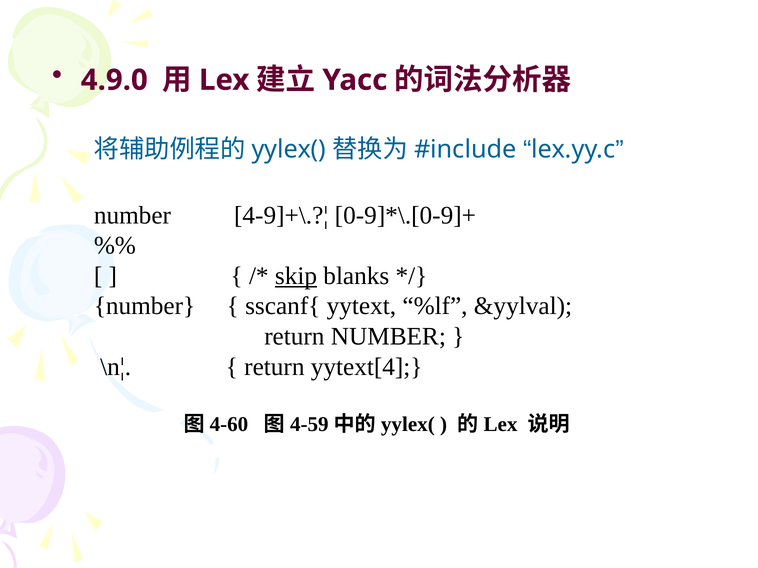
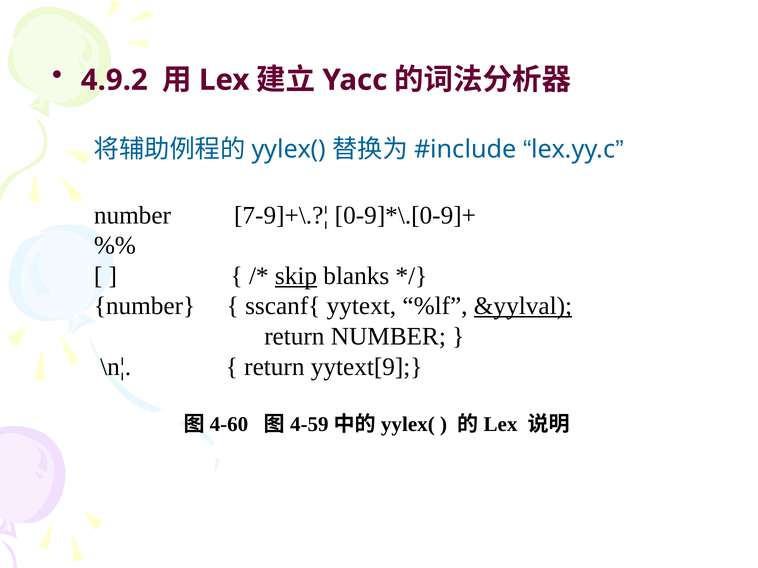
4.9.0: 4.9.0 -> 4.9.2 (114, 80)
4-9]+\.?¦: 4-9]+\.?¦ -> 7-9]+\.?¦ (281, 215)
&yylval underline: none -> present (523, 306)
yytext[4: yytext[4 -> yytext[9 (367, 367)
